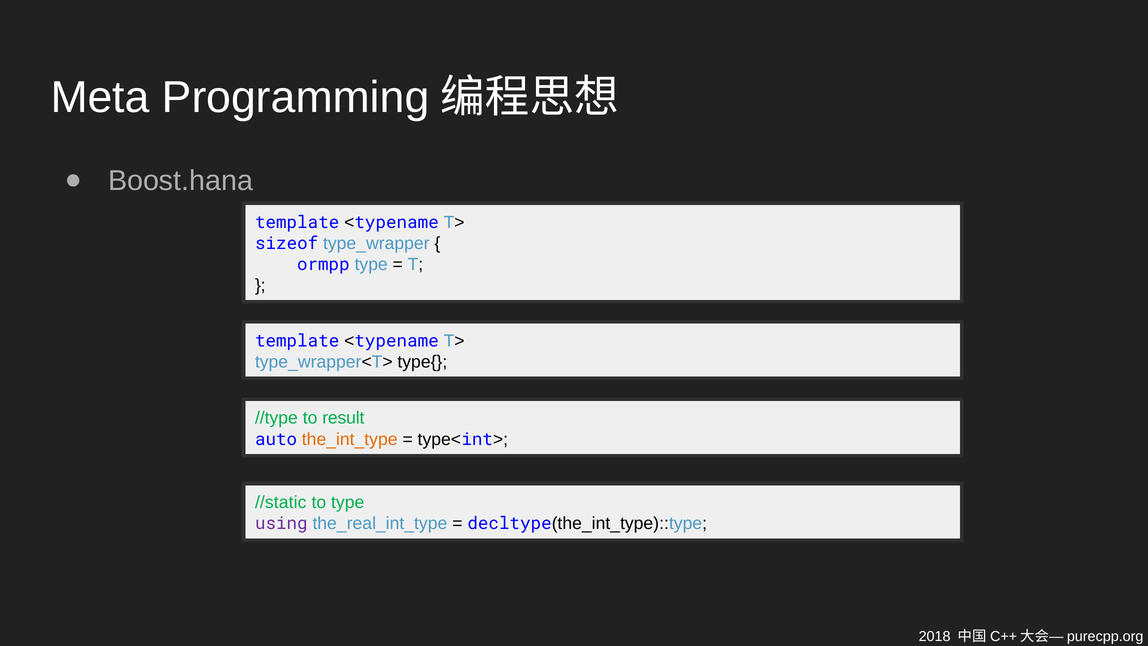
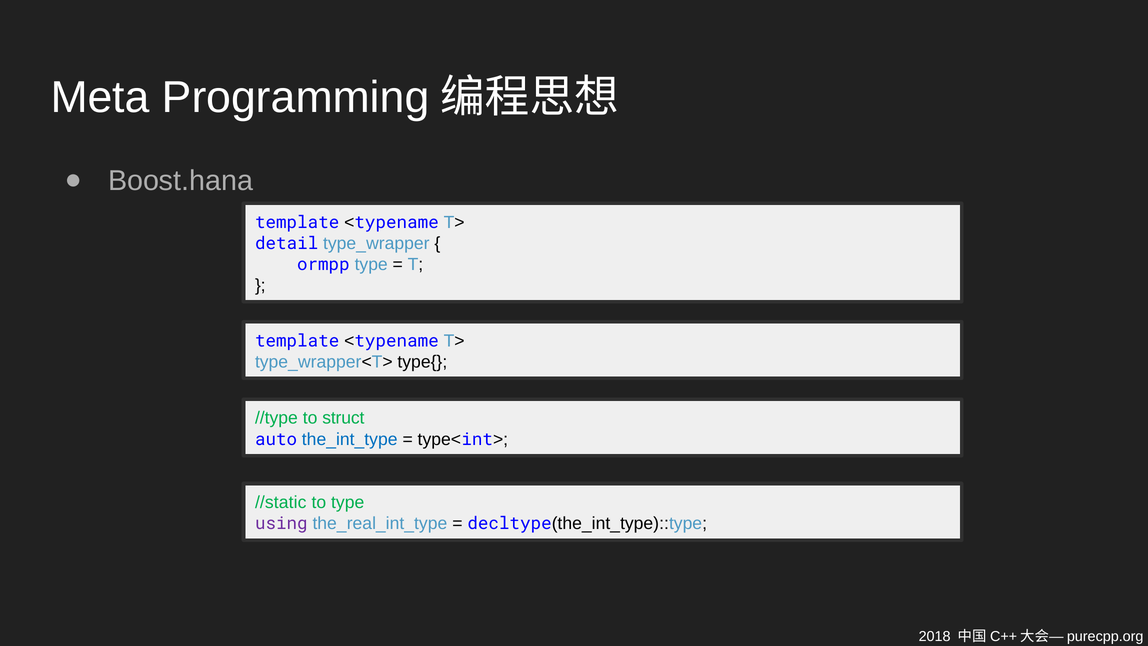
sizeof: sizeof -> detail (287, 243)
result: result -> struct (343, 418)
the_int_type colour: orange -> blue (350, 439)
